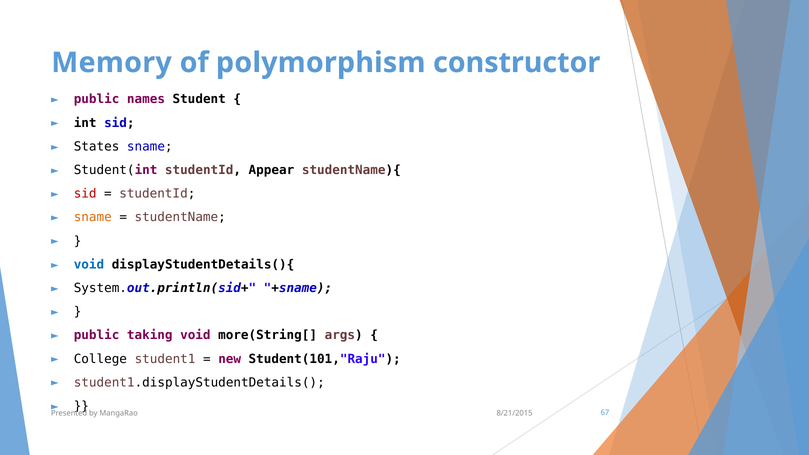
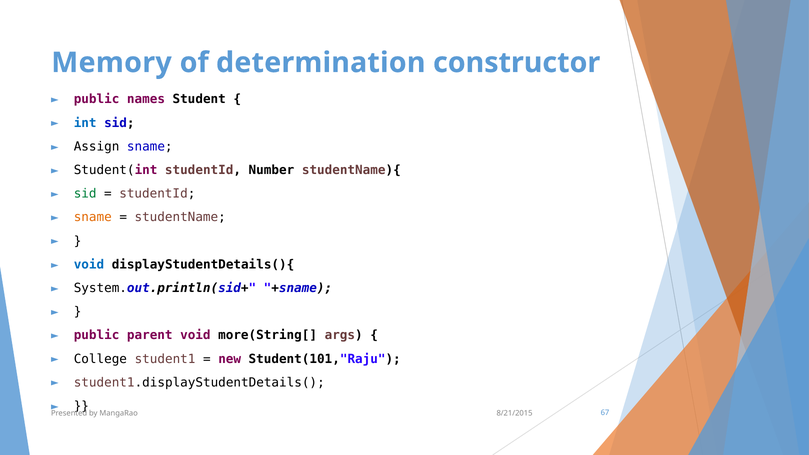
polymorphism: polymorphism -> determination (321, 63)
int colour: black -> blue (85, 123)
States: States -> Assign (97, 147)
Appear: Appear -> Number (271, 170)
sid colour: red -> green (85, 194)
taking: taking -> parent (150, 335)
